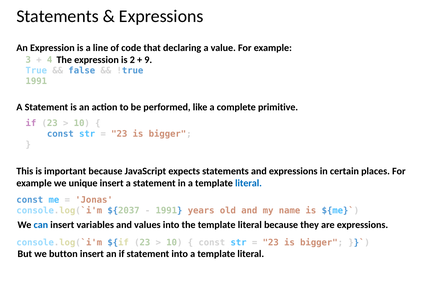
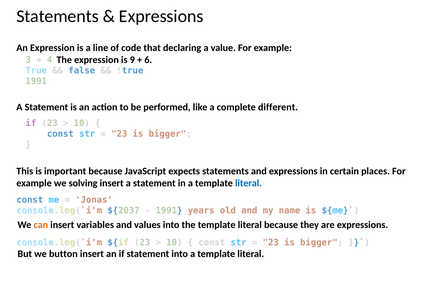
2: 2 -> 9 (132, 60)
9: 9 -> 6 (148, 60)
primitive: primitive -> different (278, 107)
unique: unique -> solving (83, 183)
can colour: blue -> orange (41, 225)
